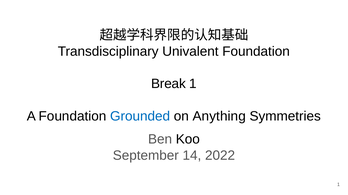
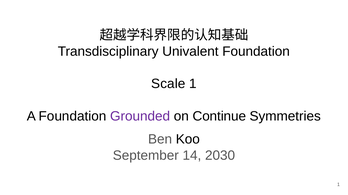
Break: Break -> Scale (168, 84)
Grounded colour: blue -> purple (140, 117)
Anything: Anything -> Continue (219, 117)
2022: 2022 -> 2030 (220, 156)
